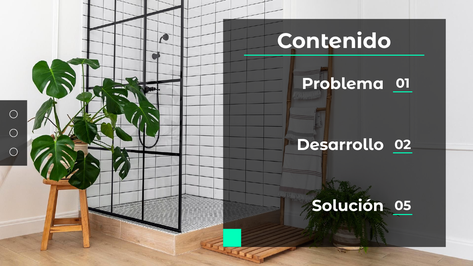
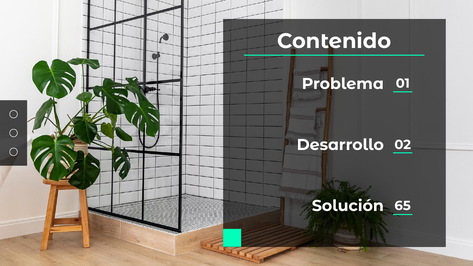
05: 05 -> 65 (403, 206)
